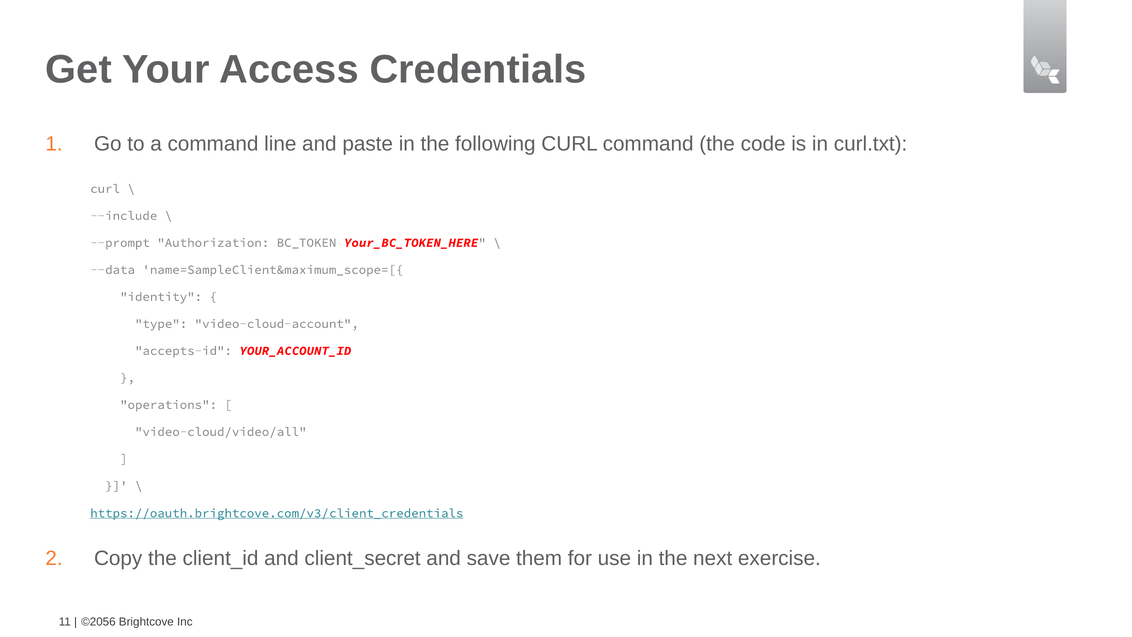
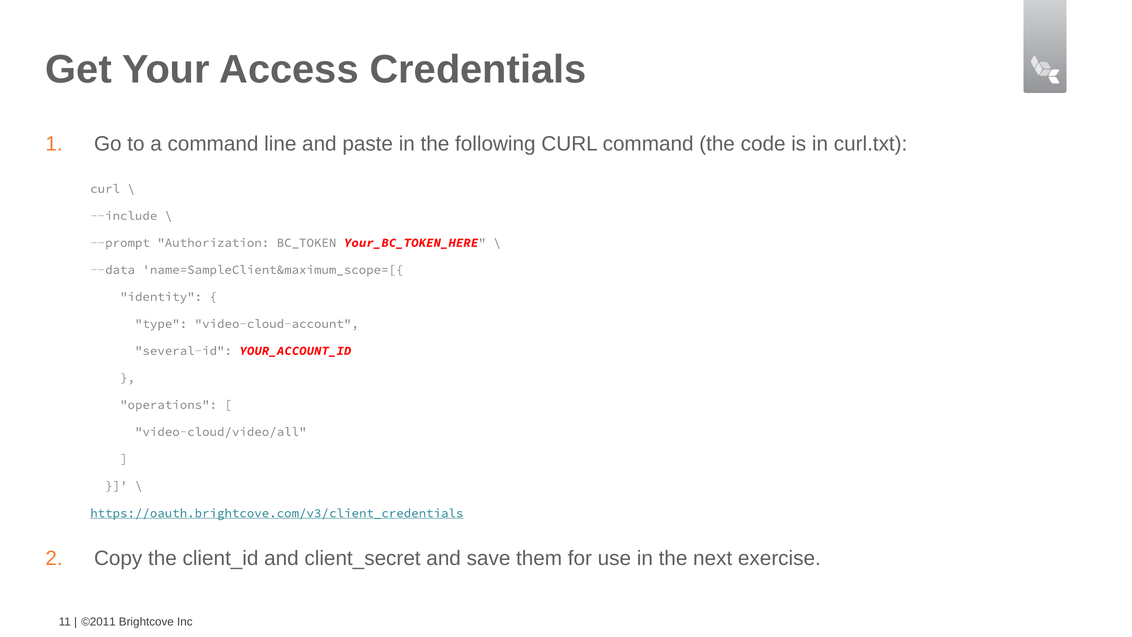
accepts-id: accepts-id -> several-id (183, 351)
©2056: ©2056 -> ©2011 (98, 622)
